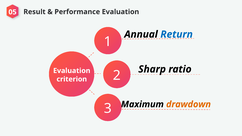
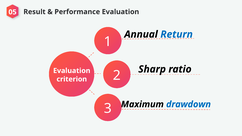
drawdown colour: orange -> blue (189, 104)
